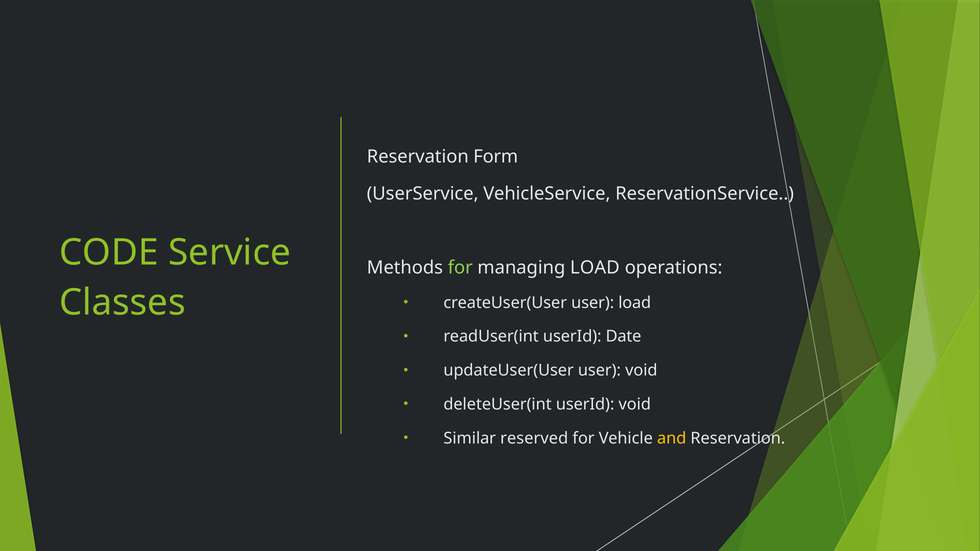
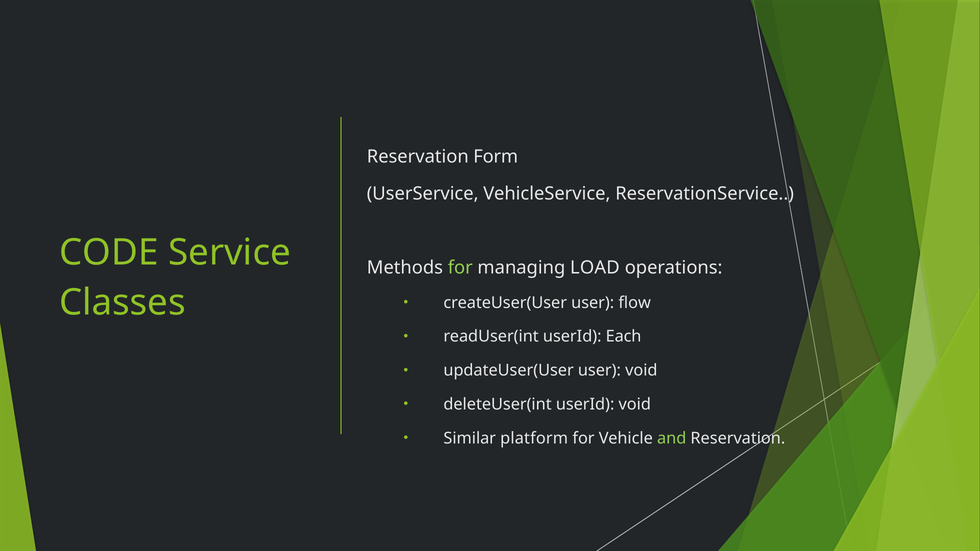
user load: load -> flow (635, 303)
Date: Date -> Each (624, 337)
reserved: reserved -> platform (534, 438)
and colour: yellow -> light green (672, 438)
